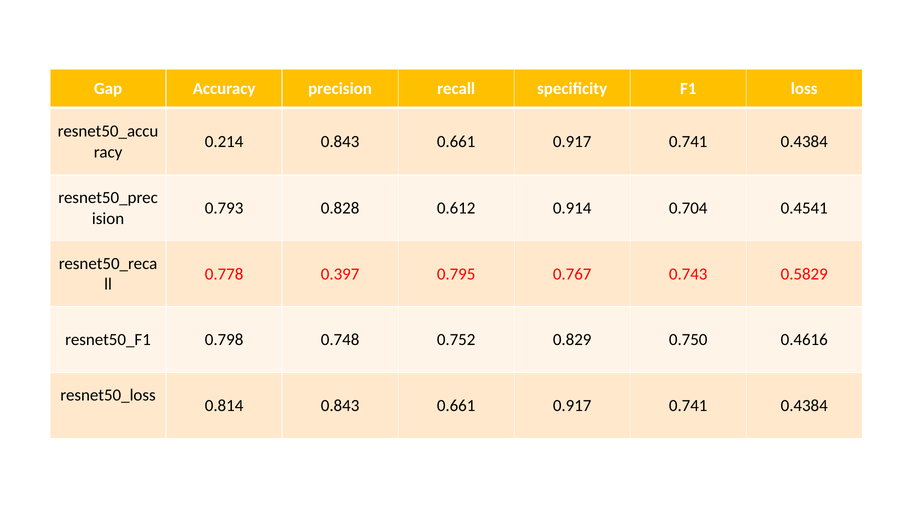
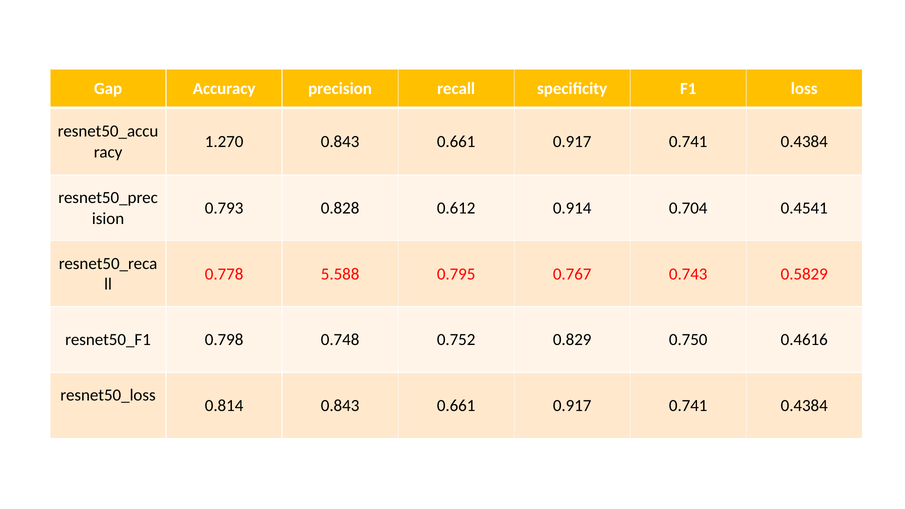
0.214: 0.214 -> 1.270 (224, 142)
0.397: 0.397 -> 5.588 (340, 274)
